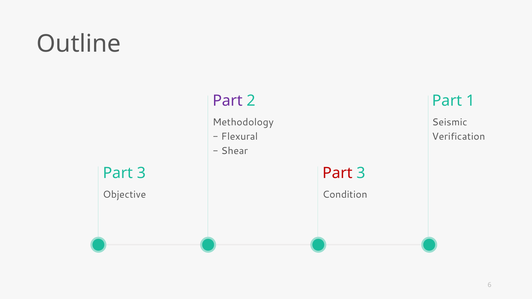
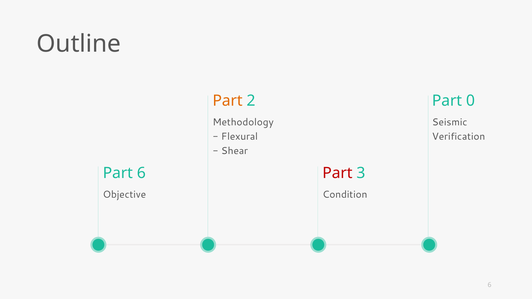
Part colour: purple -> orange (228, 101)
1: 1 -> 0 (470, 101)
3: 3 -> 6 (141, 173)
